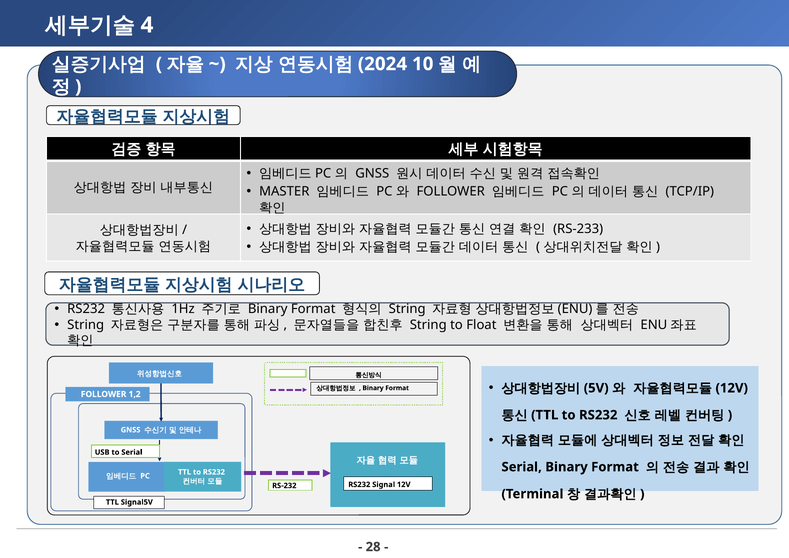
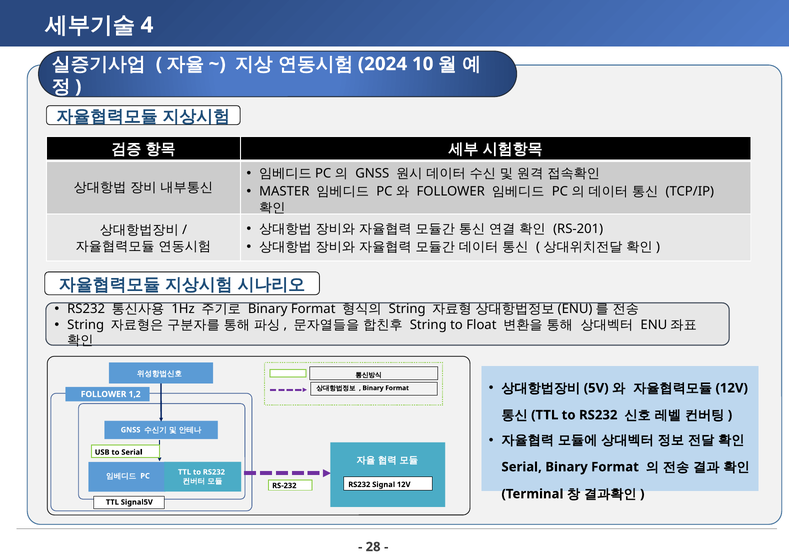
RS-233: RS-233 -> RS-201 (578, 229)
